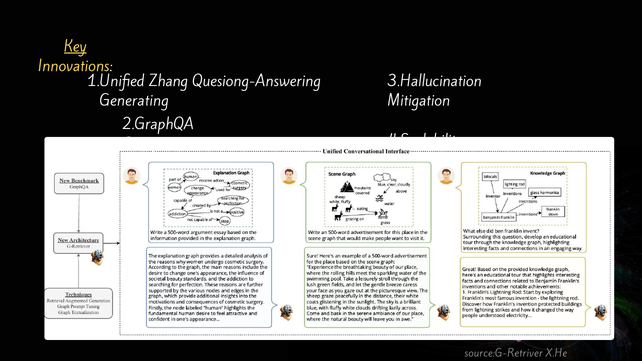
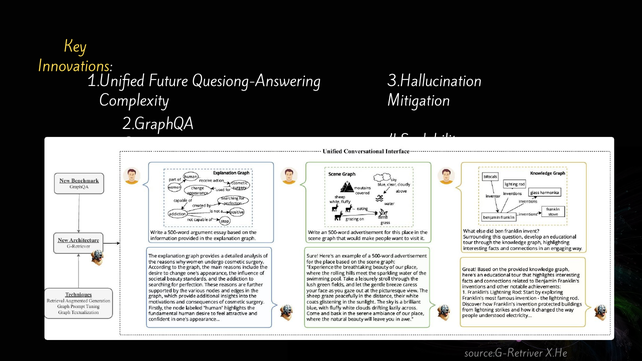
Key underline: present -> none (75, 47)
Zhang: Zhang -> Future (168, 81)
Generating: Generating -> Complexity (134, 101)
